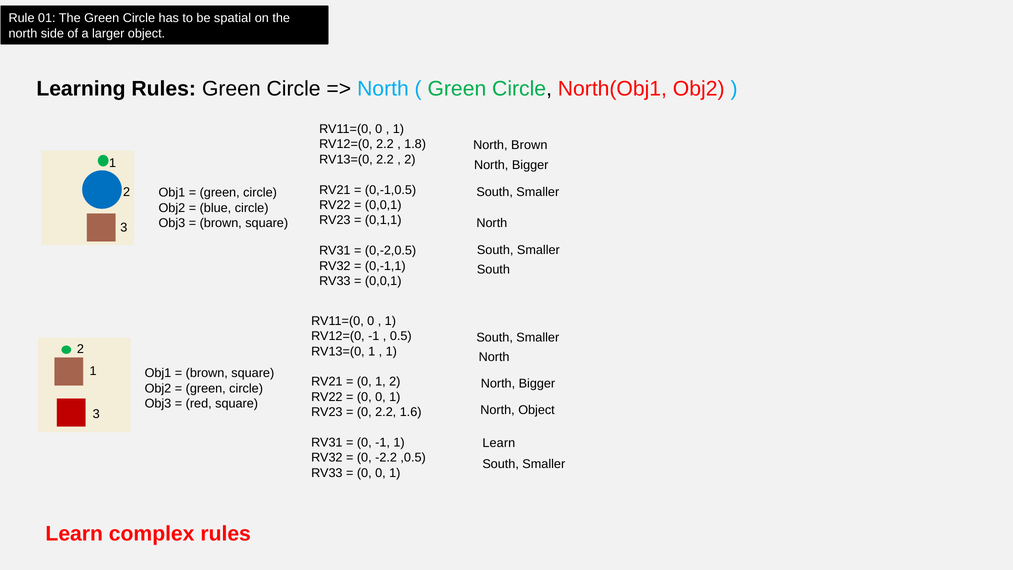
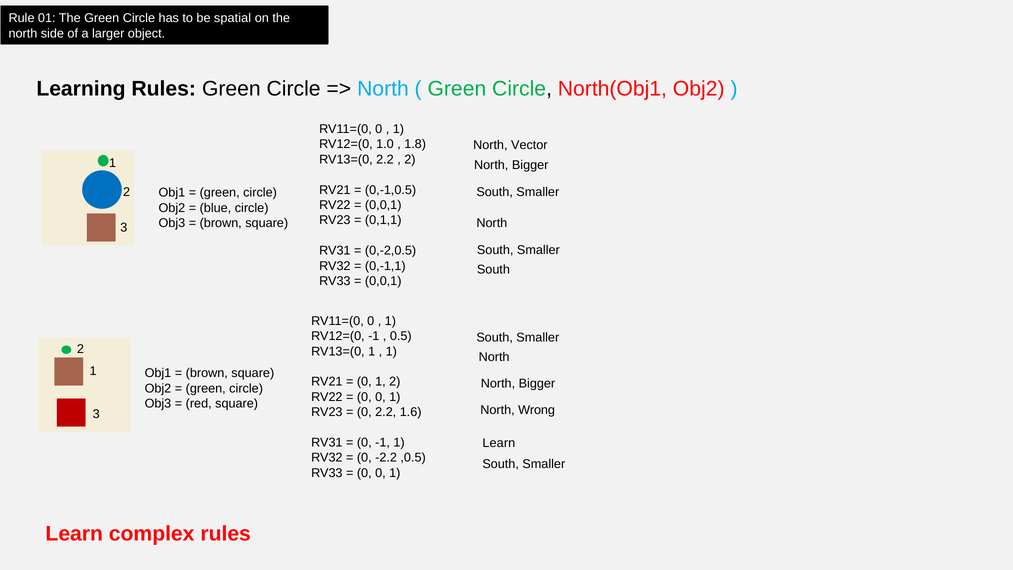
RV12=(0 2.2: 2.2 -> 1.0 (385, 144)
North Brown: Brown -> Vector (529, 145)
North Object: Object -> Wrong (537, 410)
